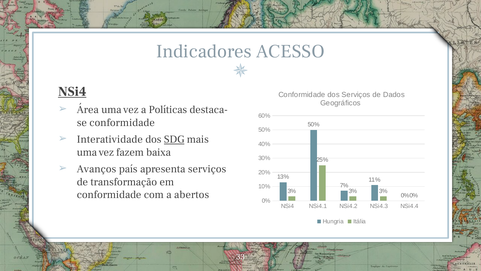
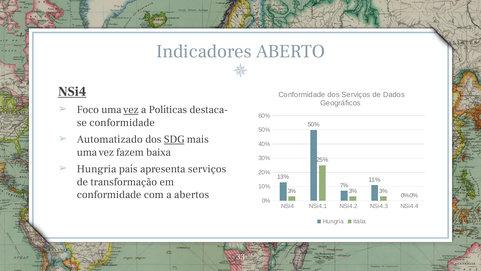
ACESSO: ACESSO -> ABERTO (291, 51)
Área: Área -> Foco (88, 109)
vez underline: none -> present (131, 109)
Interatividade: Interatividade -> Automatizado (110, 139)
Avanços: Avanços -> Hungria (97, 169)
